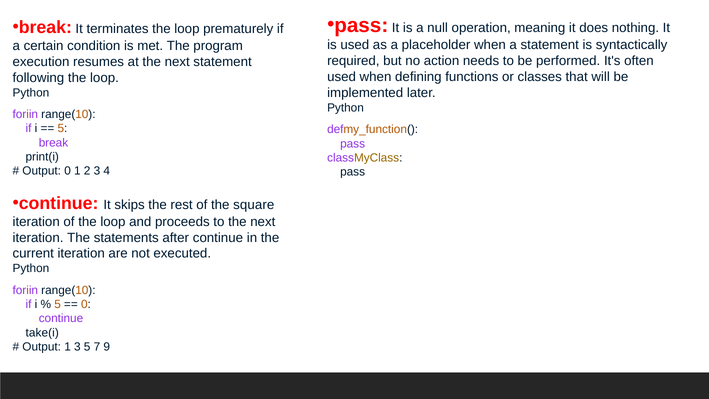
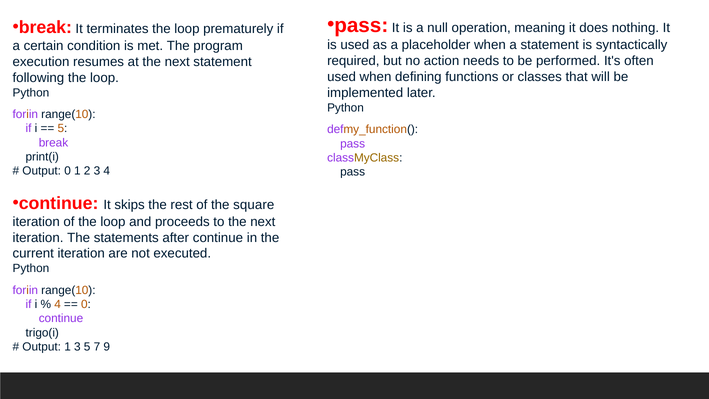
5: 5 -> 4 (58, 304)
take(i: take(i -> trigo(i (42, 333)
